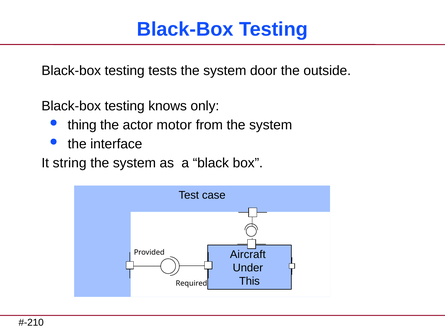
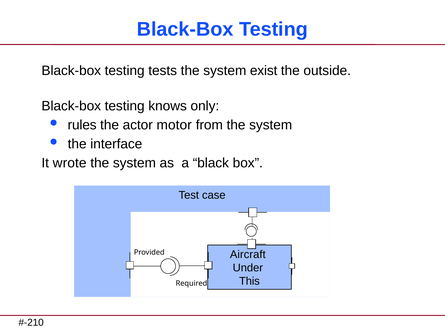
door: door -> exist (264, 71)
thing: thing -> rules (82, 125)
string: string -> wrote (70, 163)
